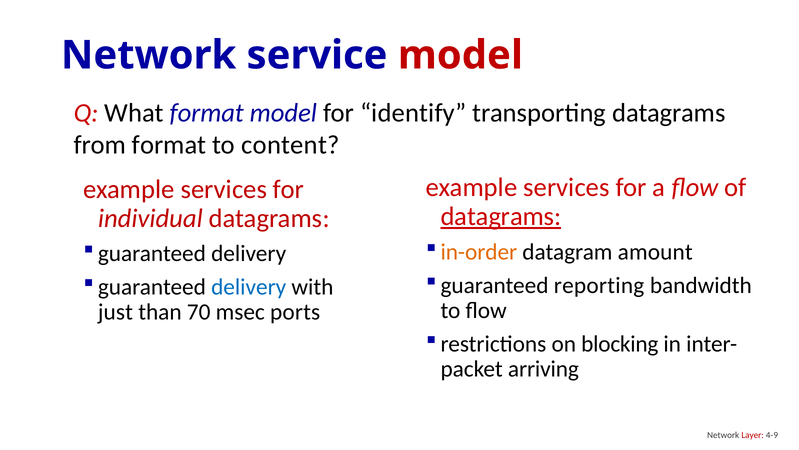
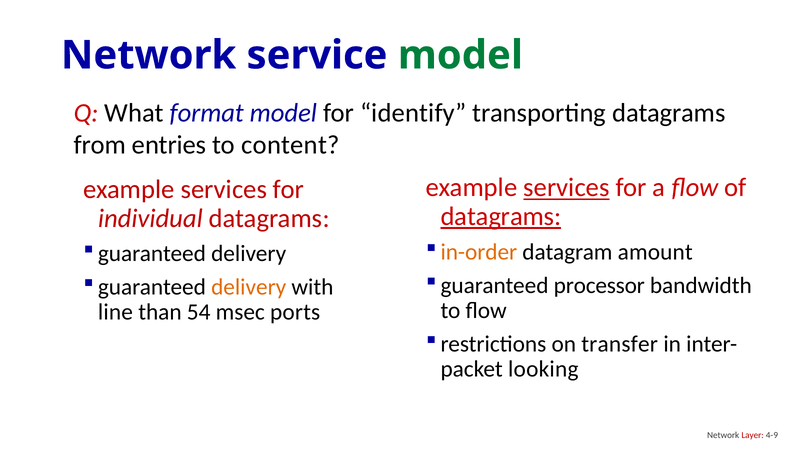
model colour: red -> green (460, 55)
from format: format -> entries (169, 145)
services underline: none -> present (566, 187)
reporting: reporting -> processor (599, 285)
delivery colour: blue -> orange (249, 287)
just: just -> line (115, 312)
70: 70 -> 54 (199, 312)
blocking: blocking -> transfer (620, 344)
arriving: arriving -> looking (543, 369)
